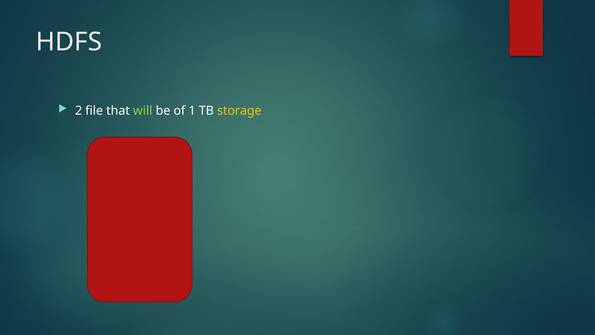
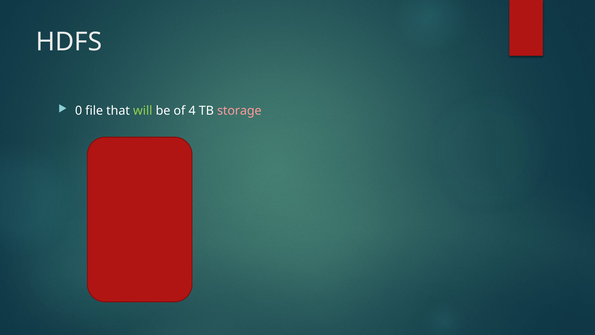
2: 2 -> 0 (79, 111)
1: 1 -> 4 (192, 111)
storage colour: yellow -> pink (239, 111)
